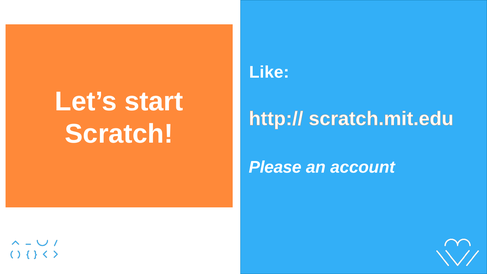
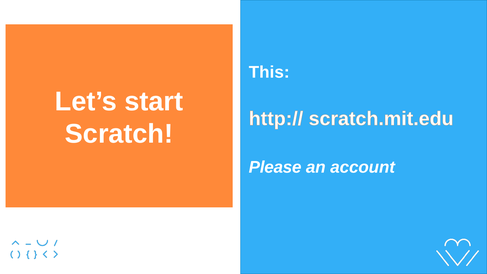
Like: Like -> This (269, 72)
